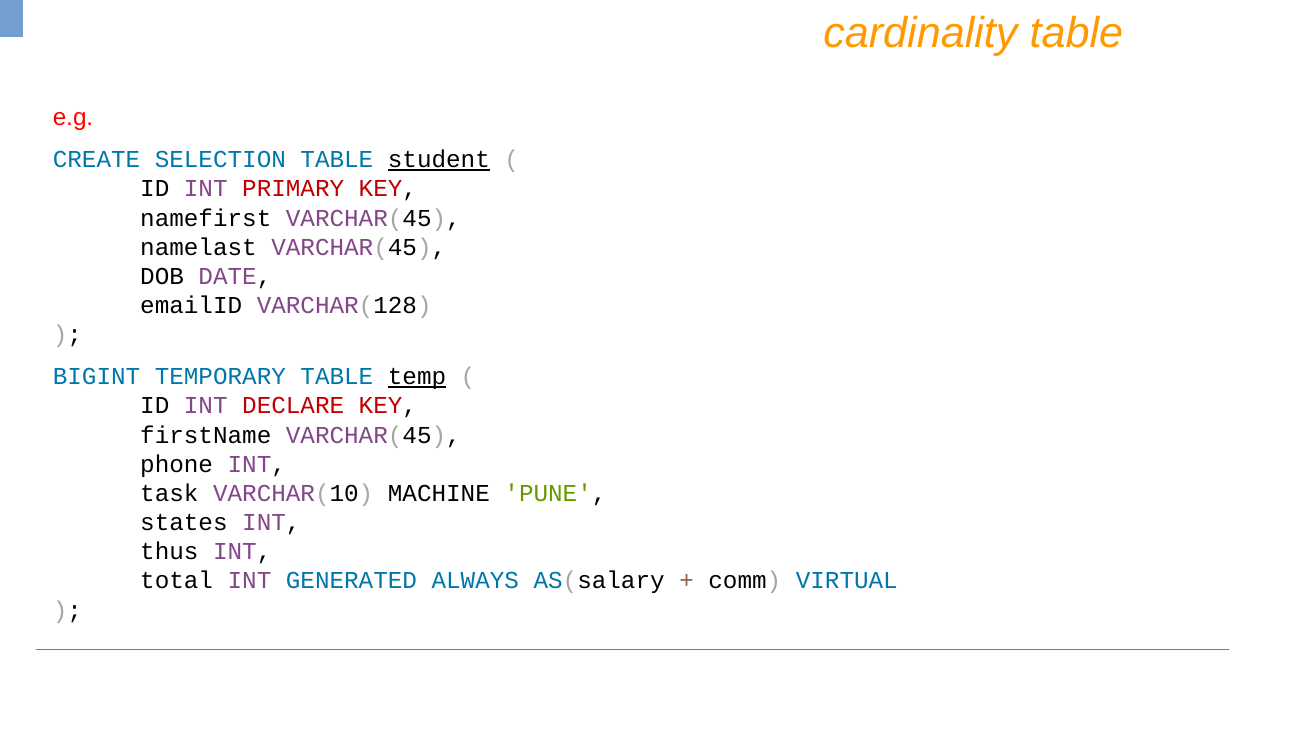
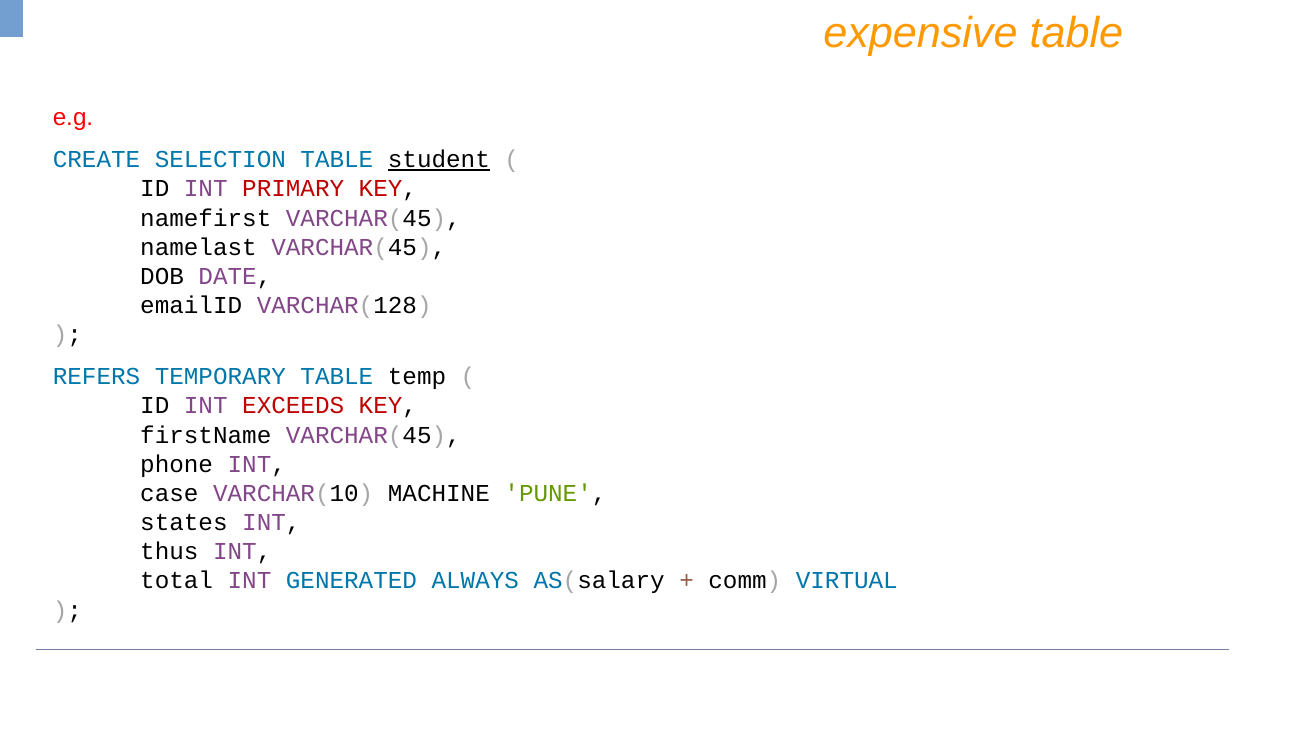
cardinality: cardinality -> expensive (920, 34)
BIGINT: BIGINT -> REFERS (97, 376)
temp underline: present -> none (417, 376)
DECLARE: DECLARE -> EXCEEDS (293, 406)
task: task -> case (169, 493)
